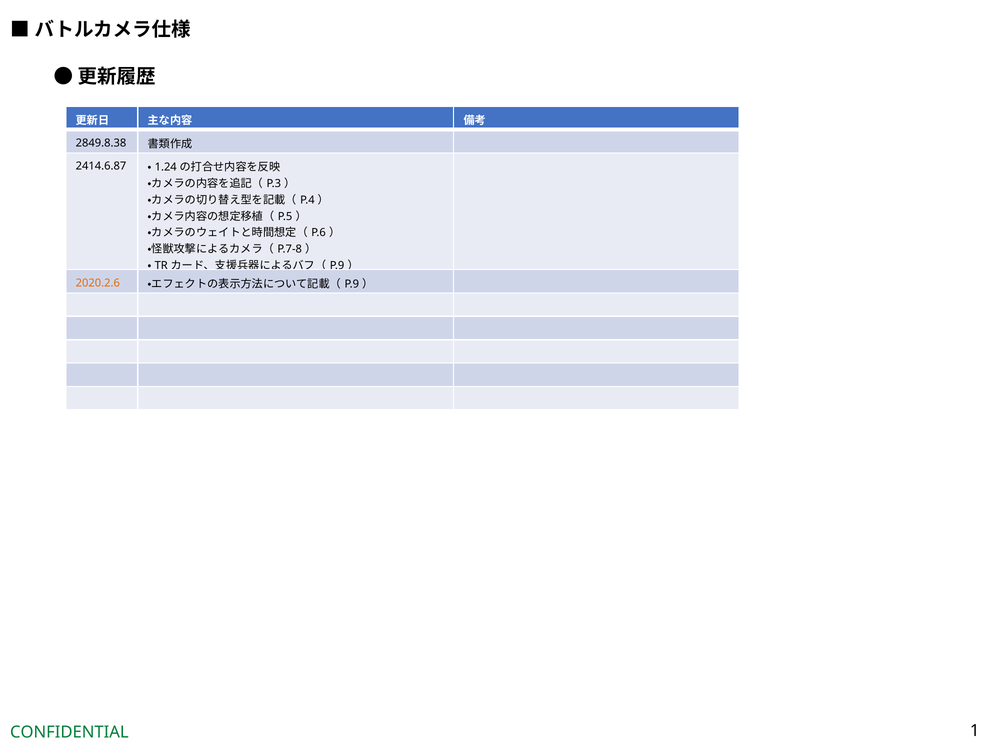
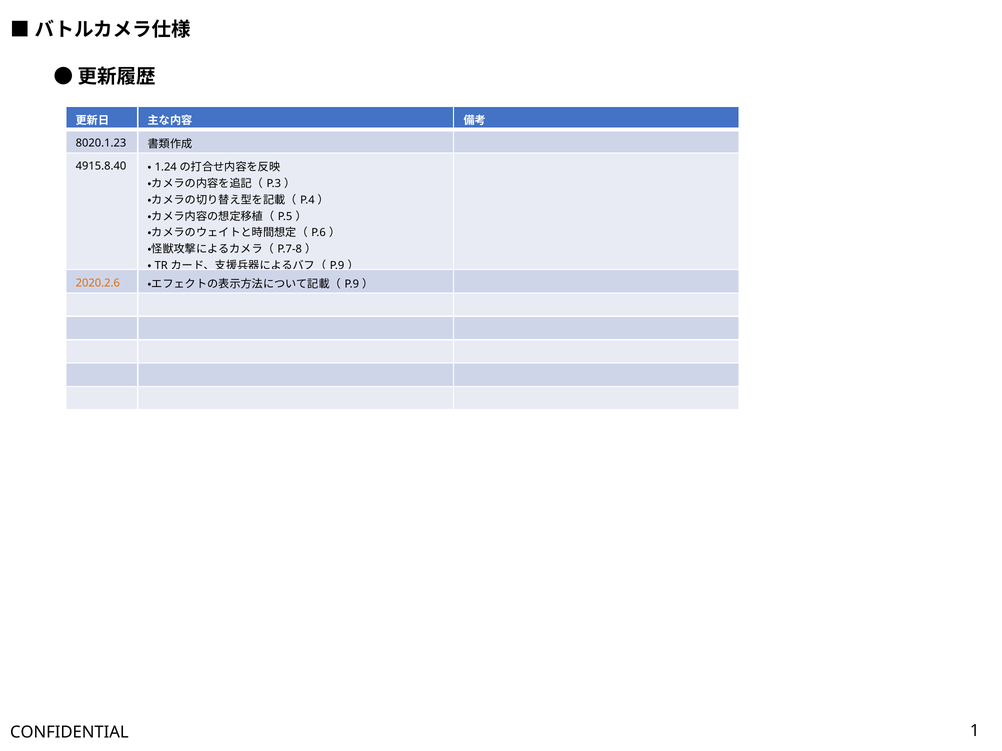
2849.8.38: 2849.8.38 -> 8020.1.23 (101, 143)
2414.6.87: 2414.6.87 -> 4915.8.40 (101, 166)
CONFIDENTIAL colour: green -> black (69, 733)
